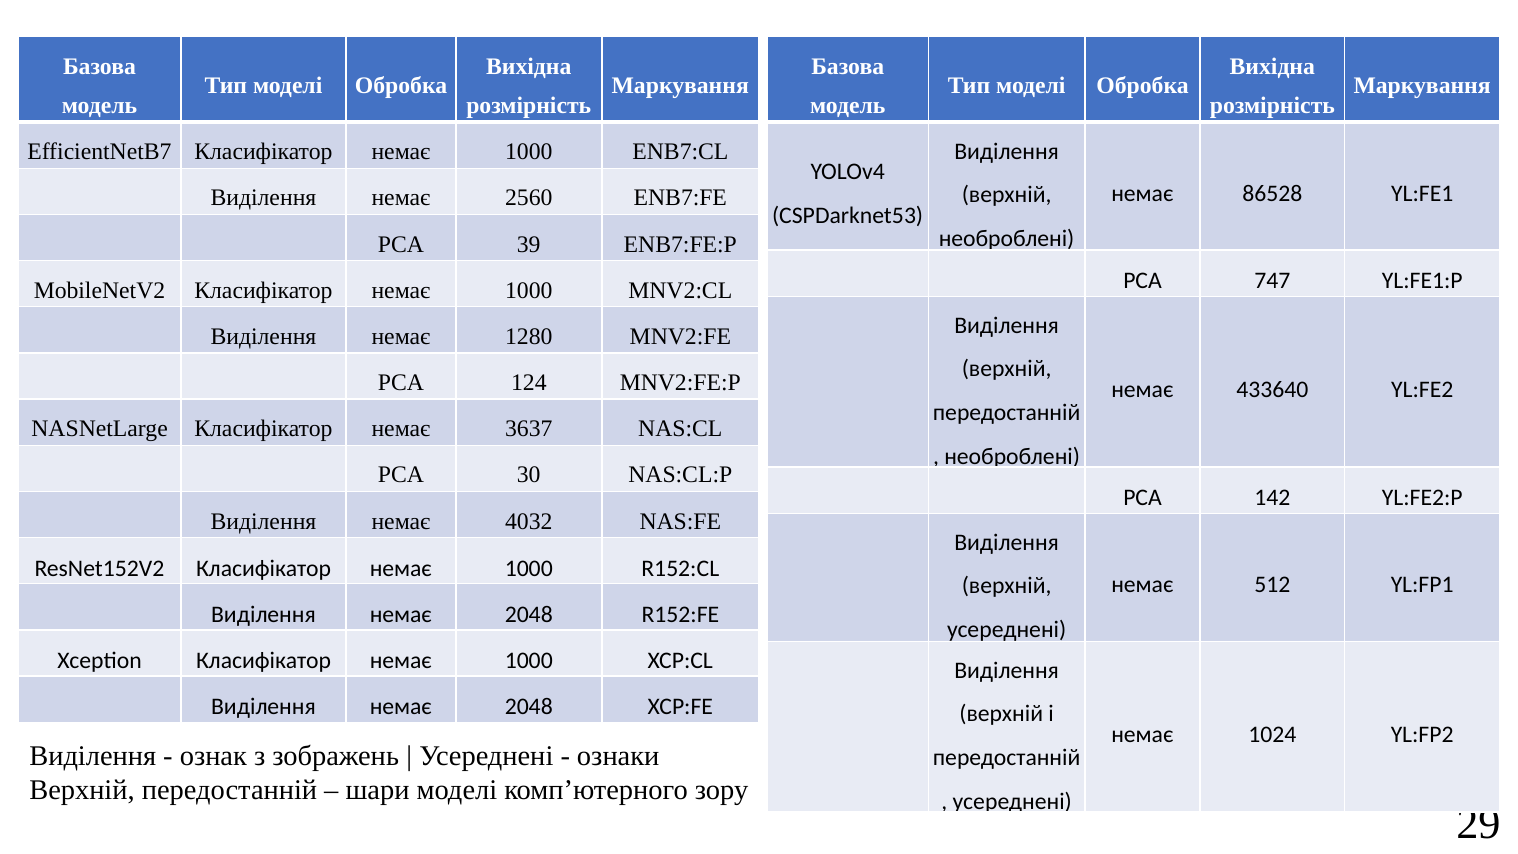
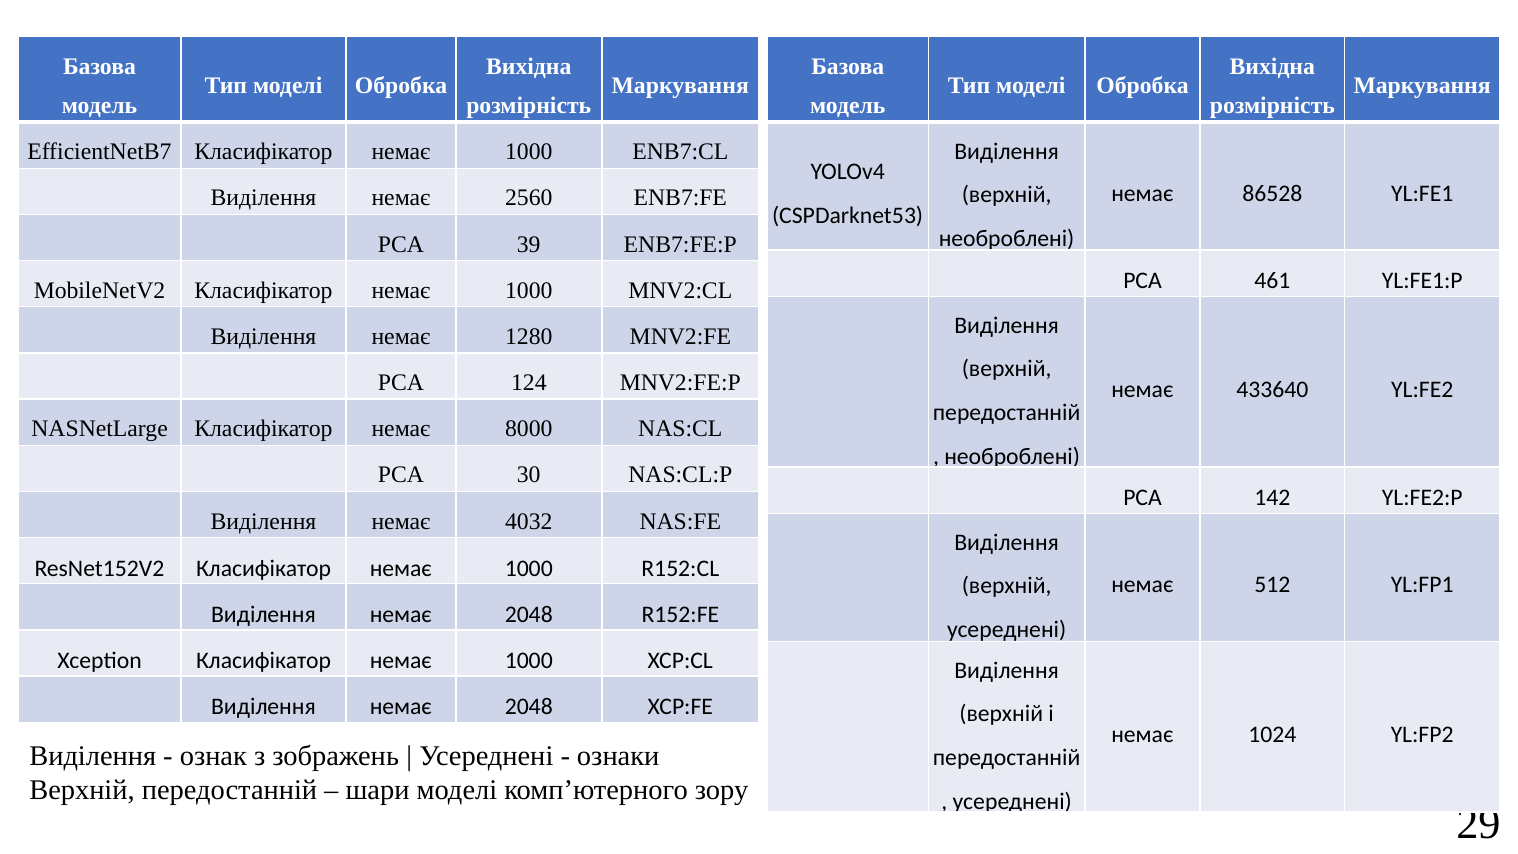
747: 747 -> 461 (1272, 281)
3637: 3637 -> 8000 (529, 429)
